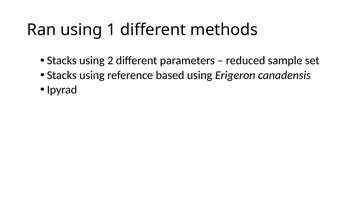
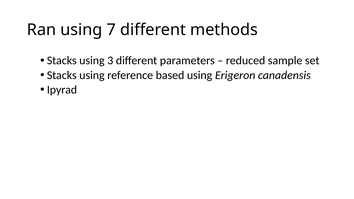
1: 1 -> 7 (111, 30)
2: 2 -> 3 (110, 61)
